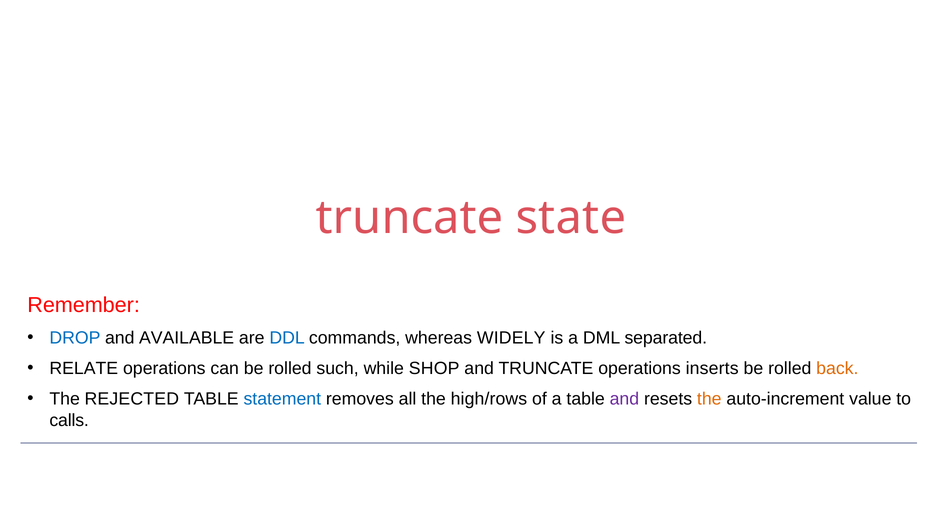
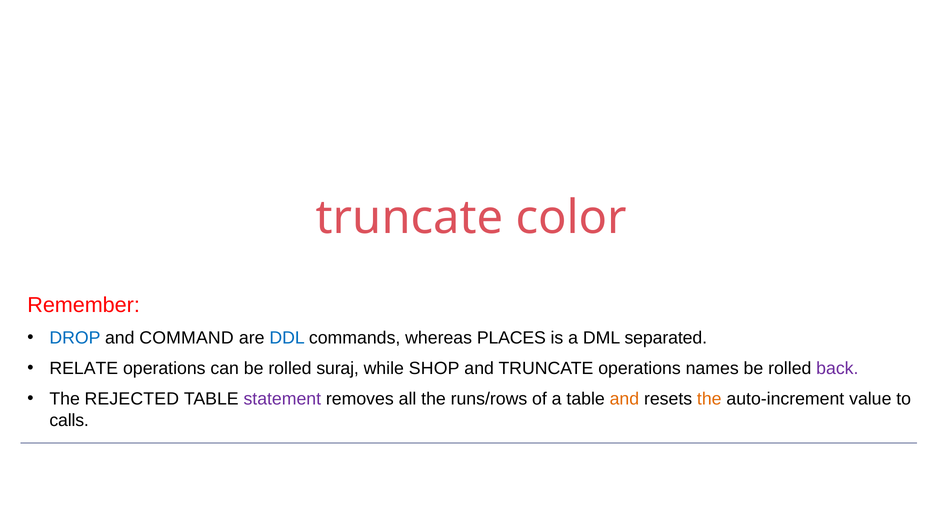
state: state -> color (571, 218)
AVAILABLE: AVAILABLE -> COMMAND (187, 338)
WIDELY: WIDELY -> PLACES (511, 338)
such: such -> suraj (338, 369)
inserts: inserts -> names (712, 369)
back colour: orange -> purple (837, 369)
statement colour: blue -> purple (282, 399)
high/rows: high/rows -> runs/rows (489, 399)
and colour: purple -> orange (624, 399)
